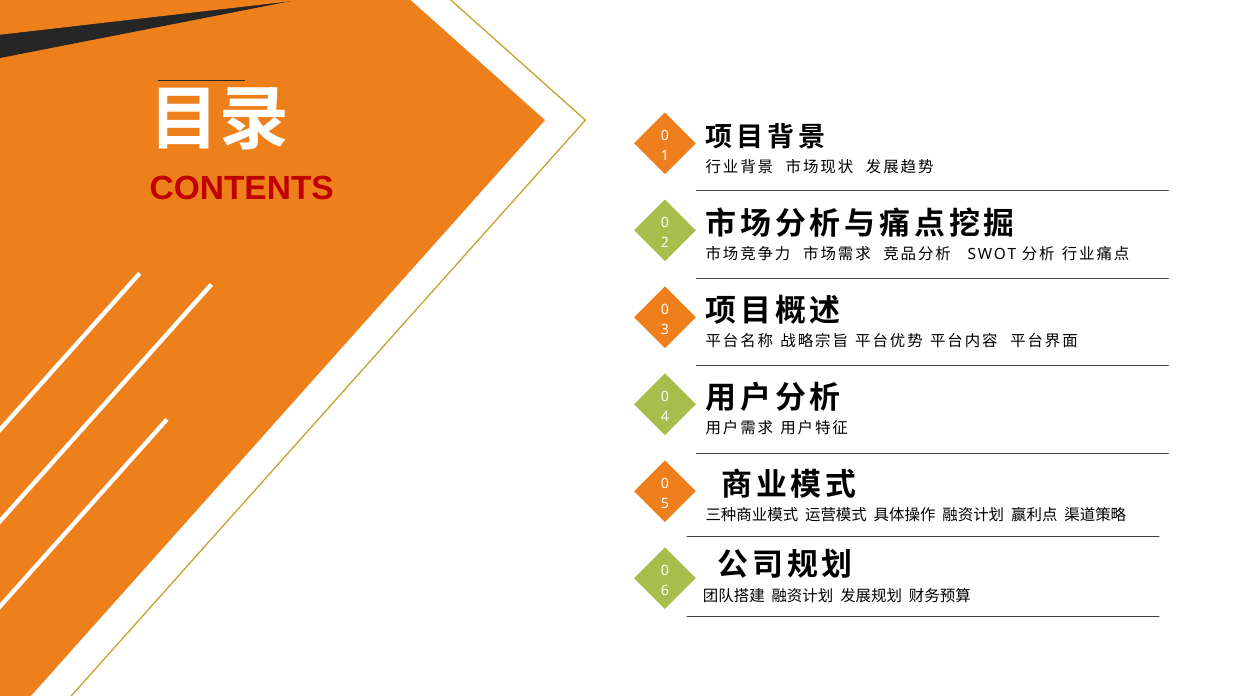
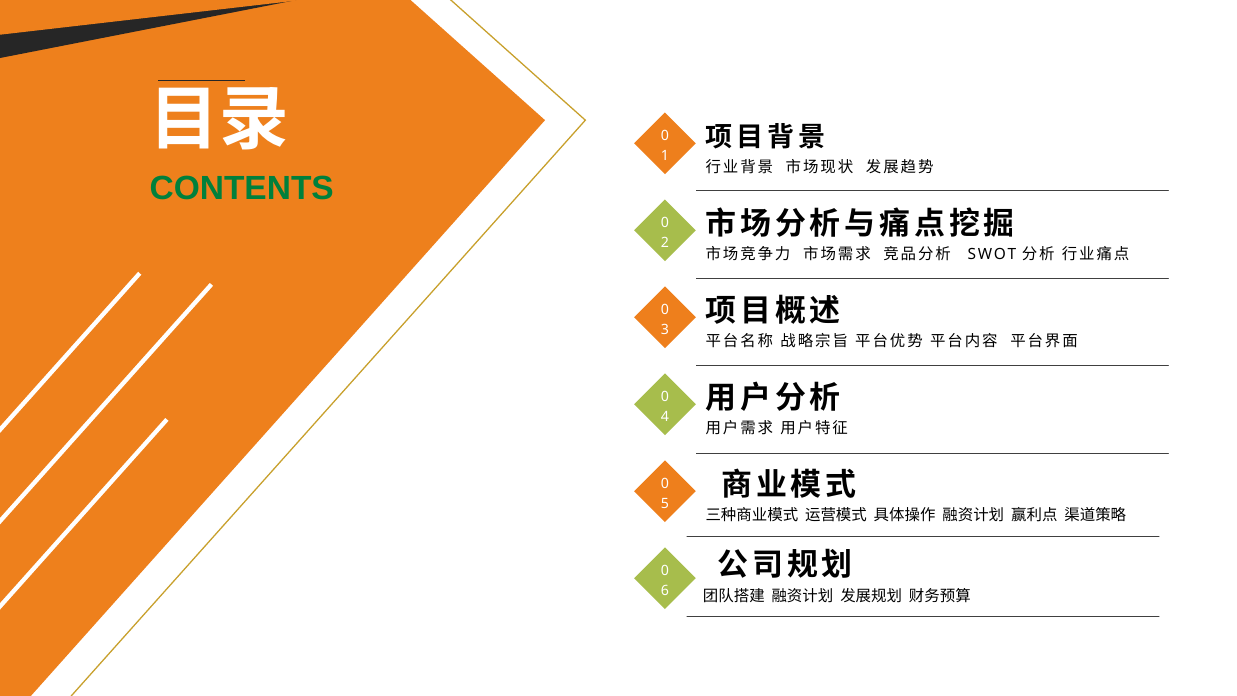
CONTENTS colour: red -> green (242, 189)
